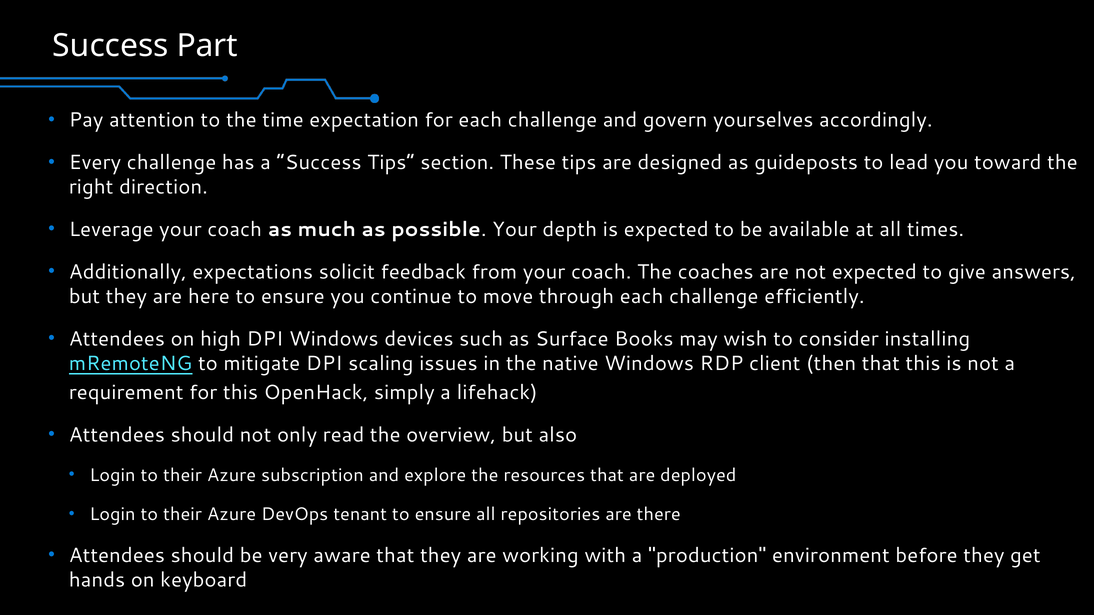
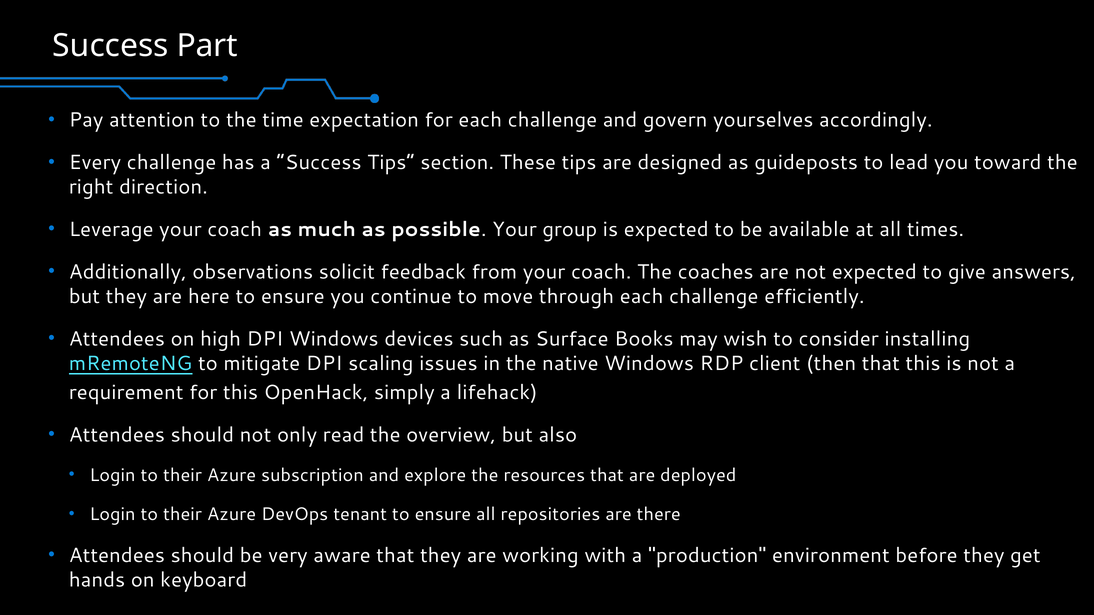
depth: depth -> group (570, 230)
expectations: expectations -> observations (253, 272)
